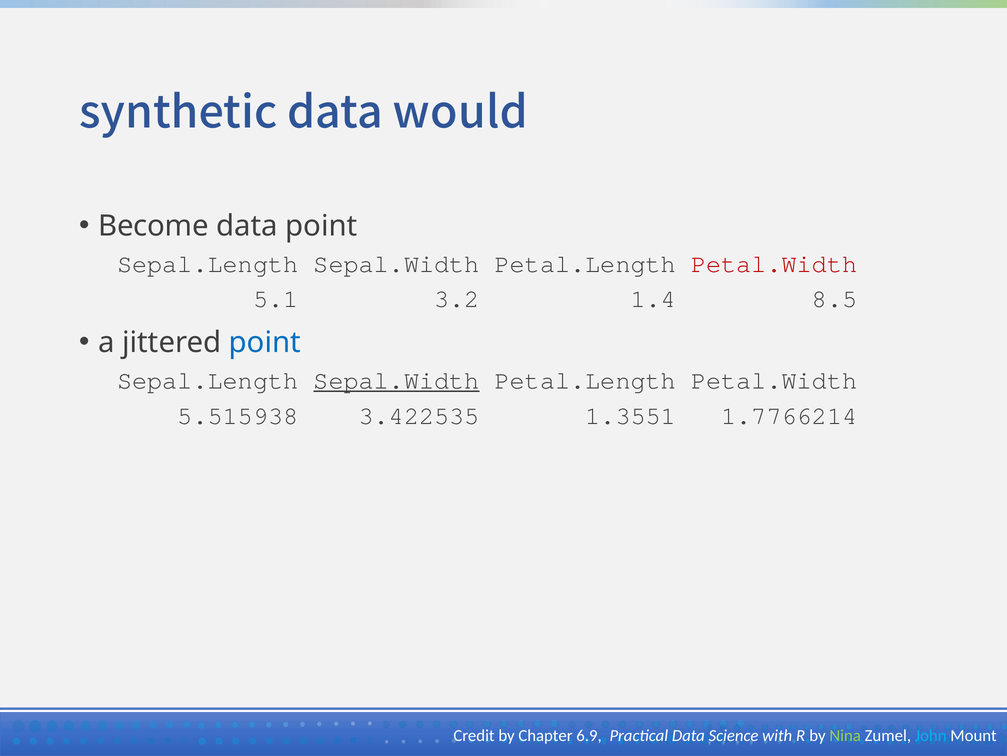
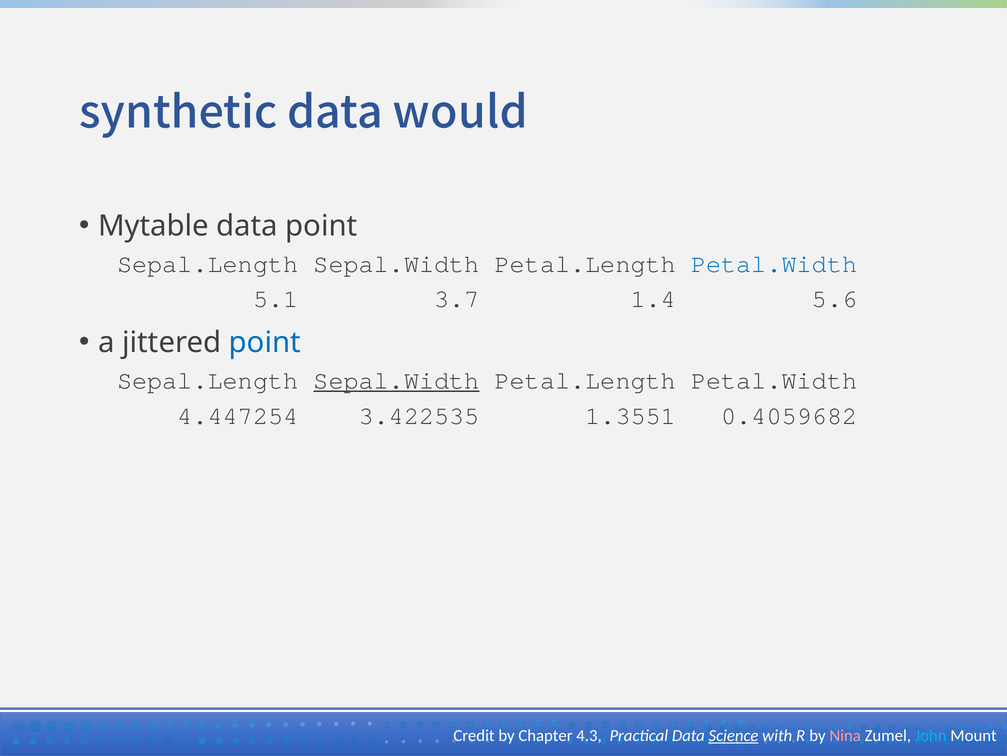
Become: Become -> Mytable (153, 226)
Petal.Width colour: red -> blue (774, 263)
3.2: 3.2 -> 3.7 (457, 299)
8.5: 8.5 -> 5.6 (835, 299)
5.515938: 5.515938 -> 4.447254 (238, 416)
1.7766214: 1.7766214 -> 0.4059682 (789, 416)
6.9: 6.9 -> 4.3 (589, 735)
Science underline: none -> present (734, 735)
Nina colour: light green -> pink (845, 735)
